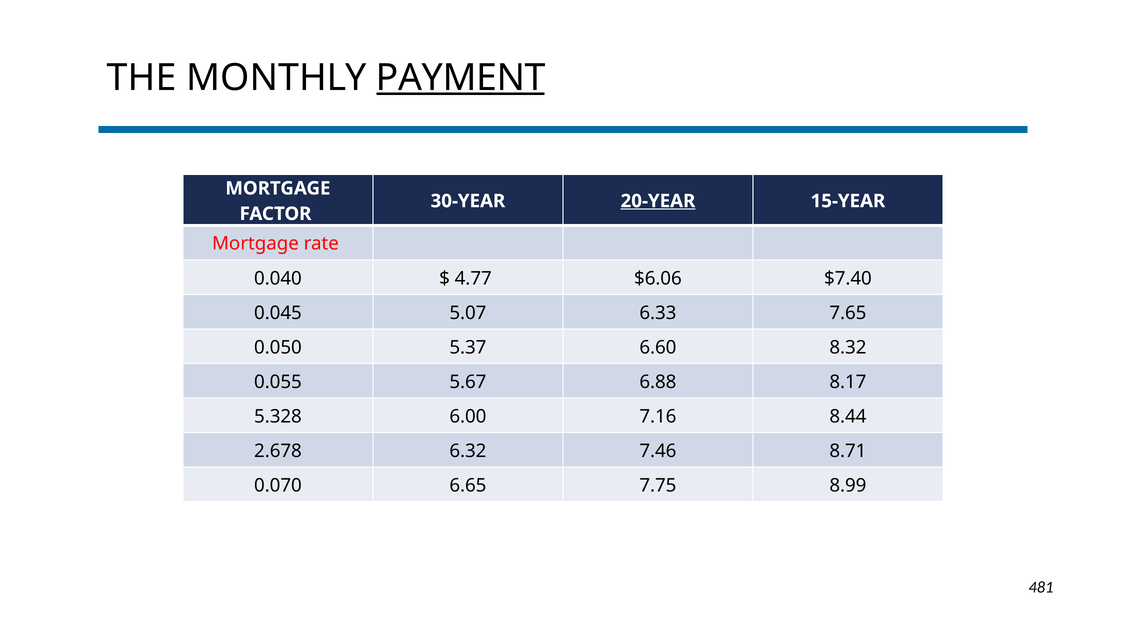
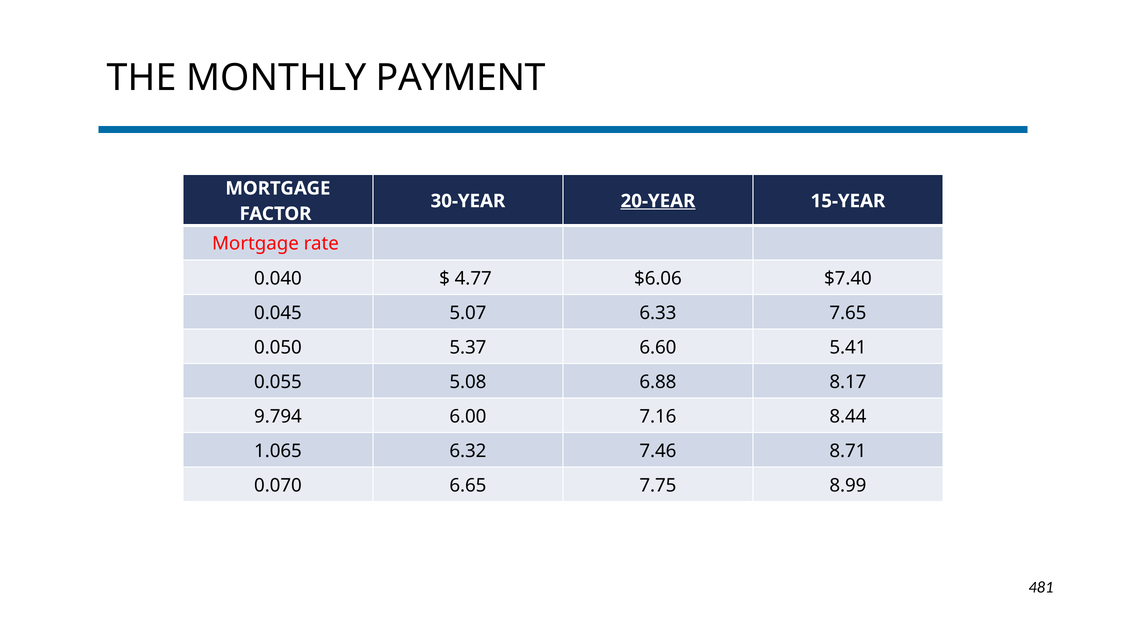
PAYMENT underline: present -> none (461, 78)
8.32: 8.32 -> 5.41 (848, 348)
5.67: 5.67 -> 5.08 (468, 382)
5.328: 5.328 -> 9.794 (278, 417)
2.678: 2.678 -> 1.065 (278, 451)
